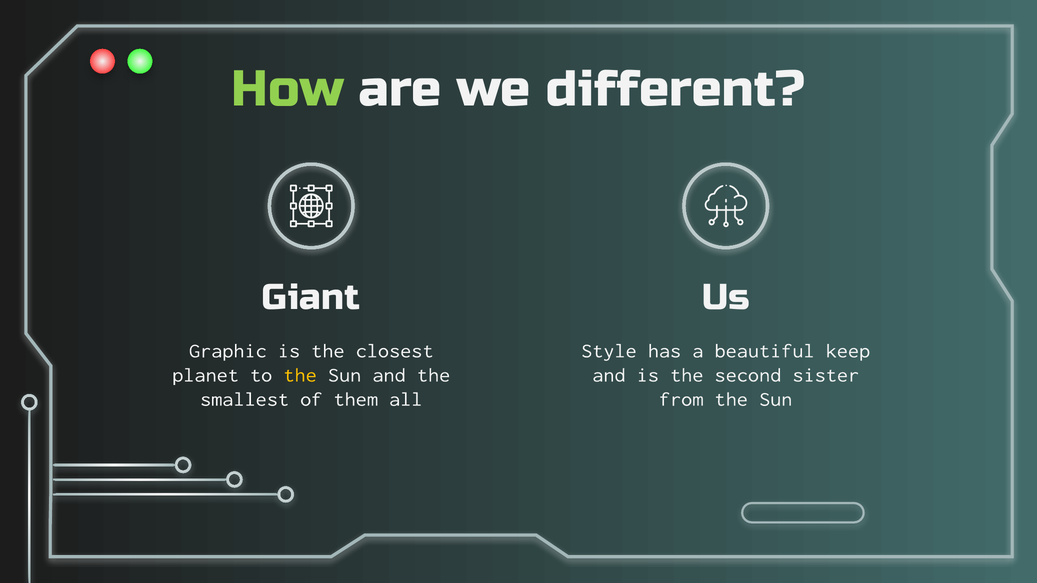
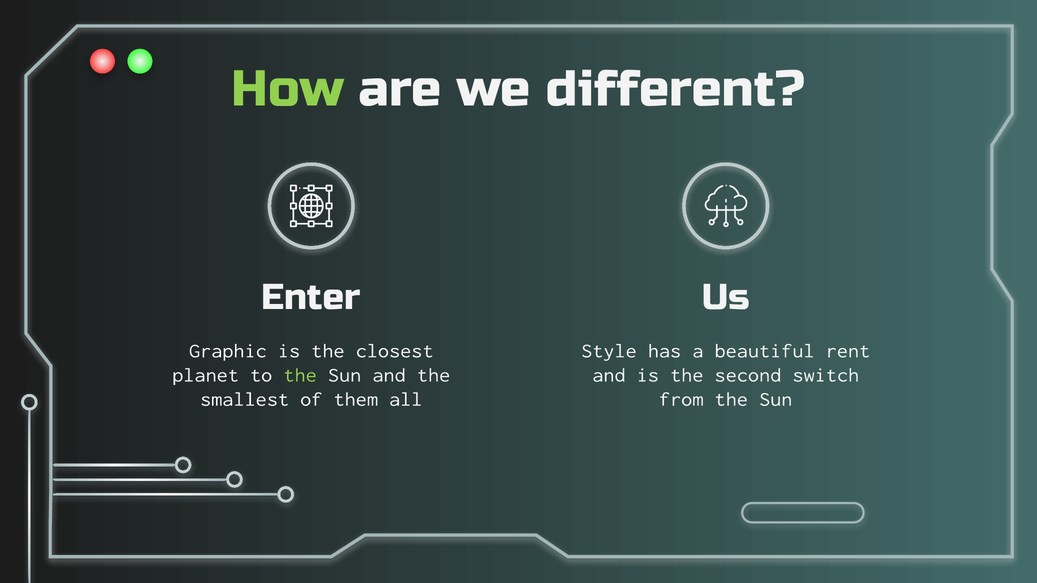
Giant: Giant -> Enter (311, 297)
keep: keep -> rent (848, 351)
the colour: yellow -> light green (300, 375)
sister: sister -> switch (826, 375)
